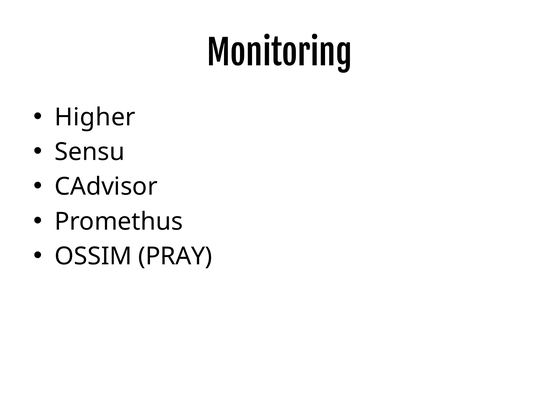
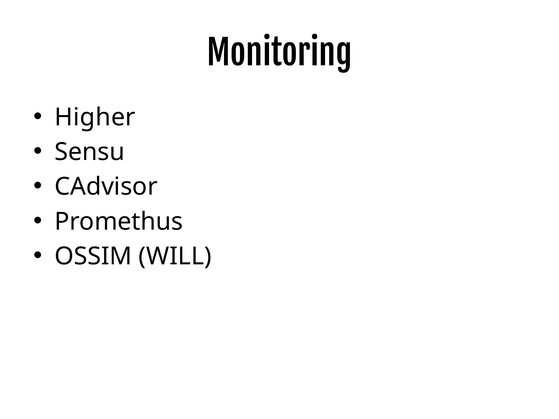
PRAY: PRAY -> WILL (175, 256)
